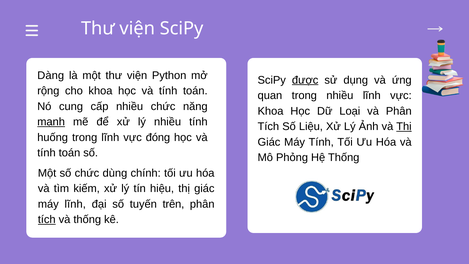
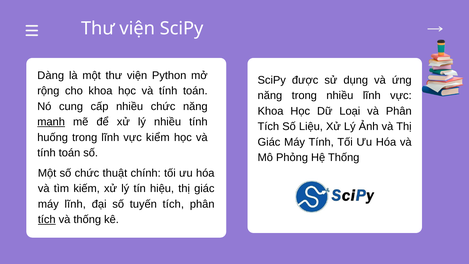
được underline: present -> none (305, 80)
quan: quan -> năng (270, 95)
Thị underline: present -> none (404, 126)
đóng: đóng -> kiểm (158, 137)
dùng: dùng -> thuật (115, 173)
tuyến trên: trên -> tích (173, 204)
